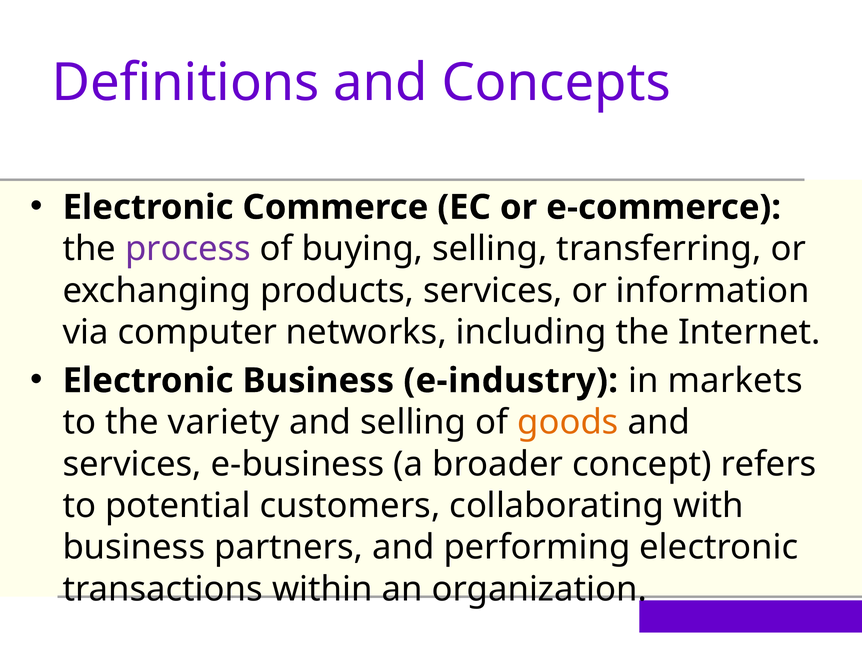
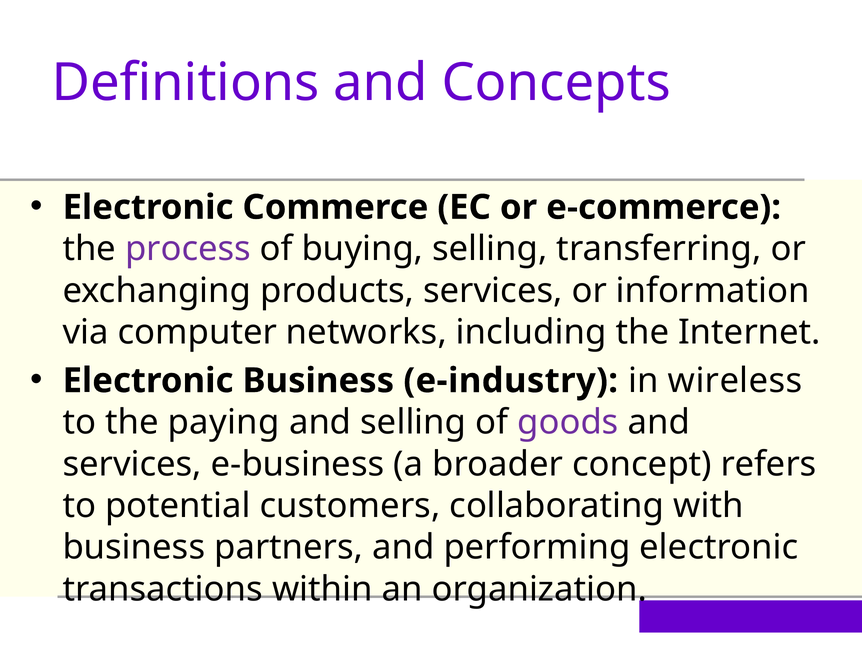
markets: markets -> wireless (735, 380)
variety: variety -> paying (224, 422)
goods colour: orange -> purple (568, 422)
